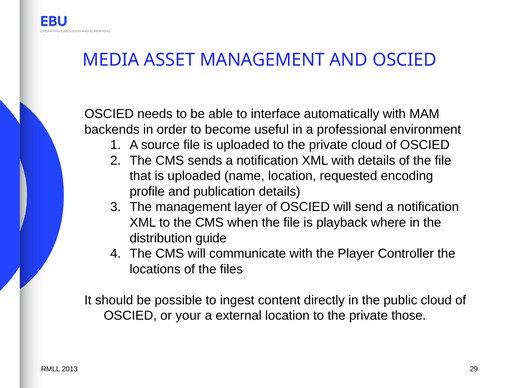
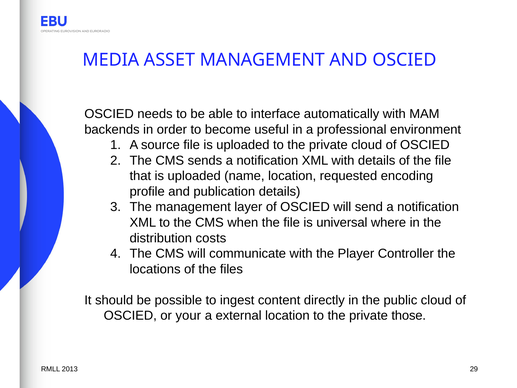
playback: playback -> universal (342, 222)
guide: guide -> costs (211, 238)
